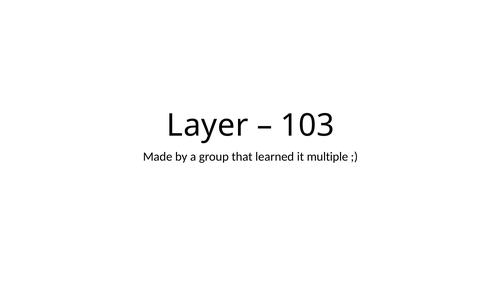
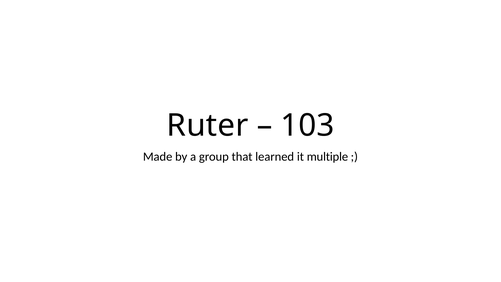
Layer: Layer -> Ruter (208, 125)
